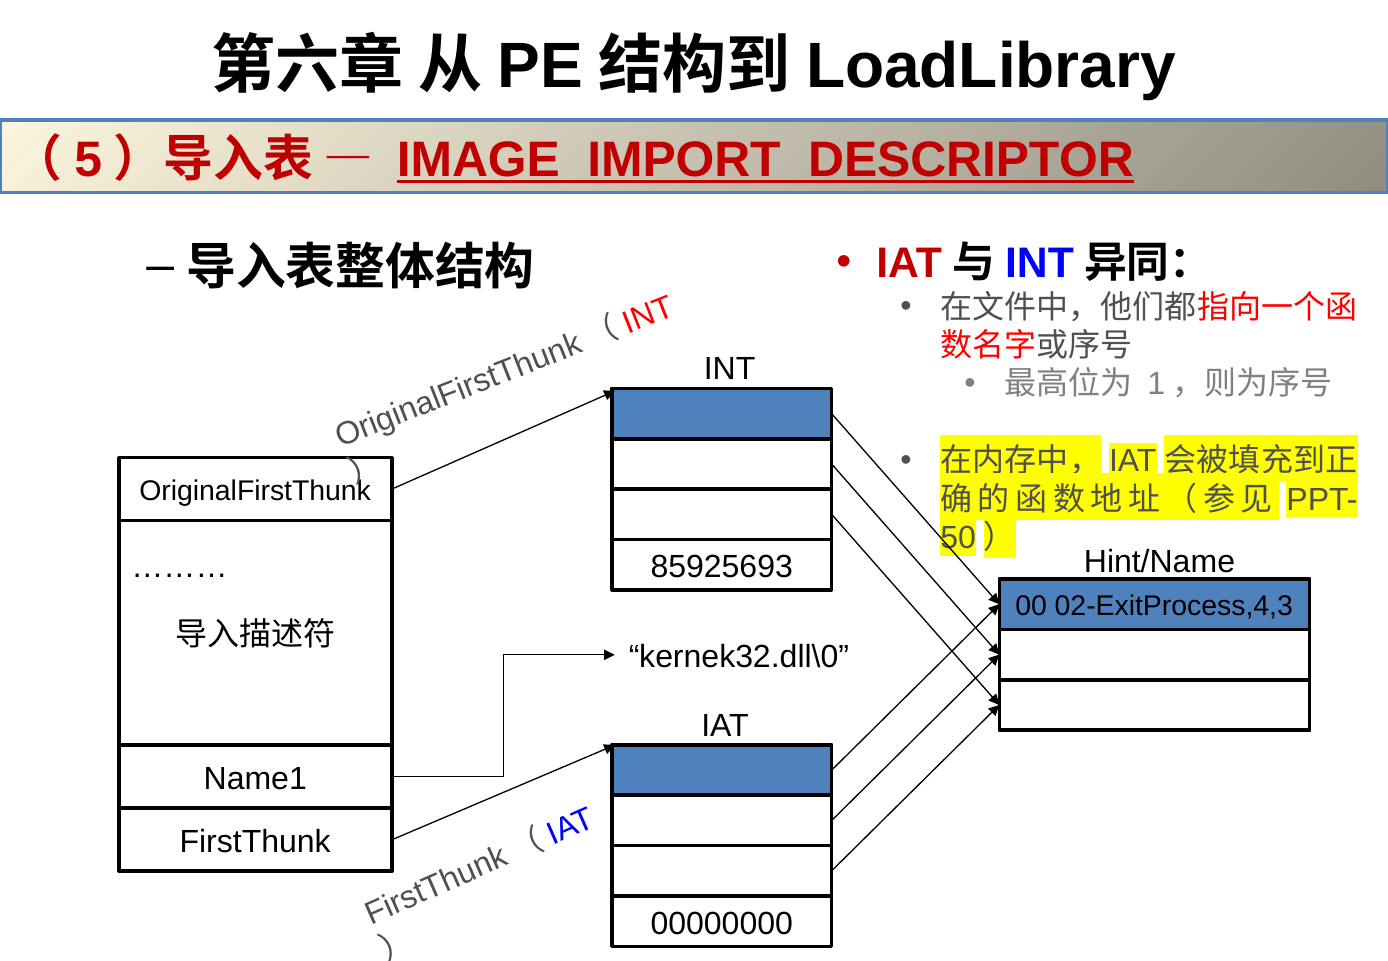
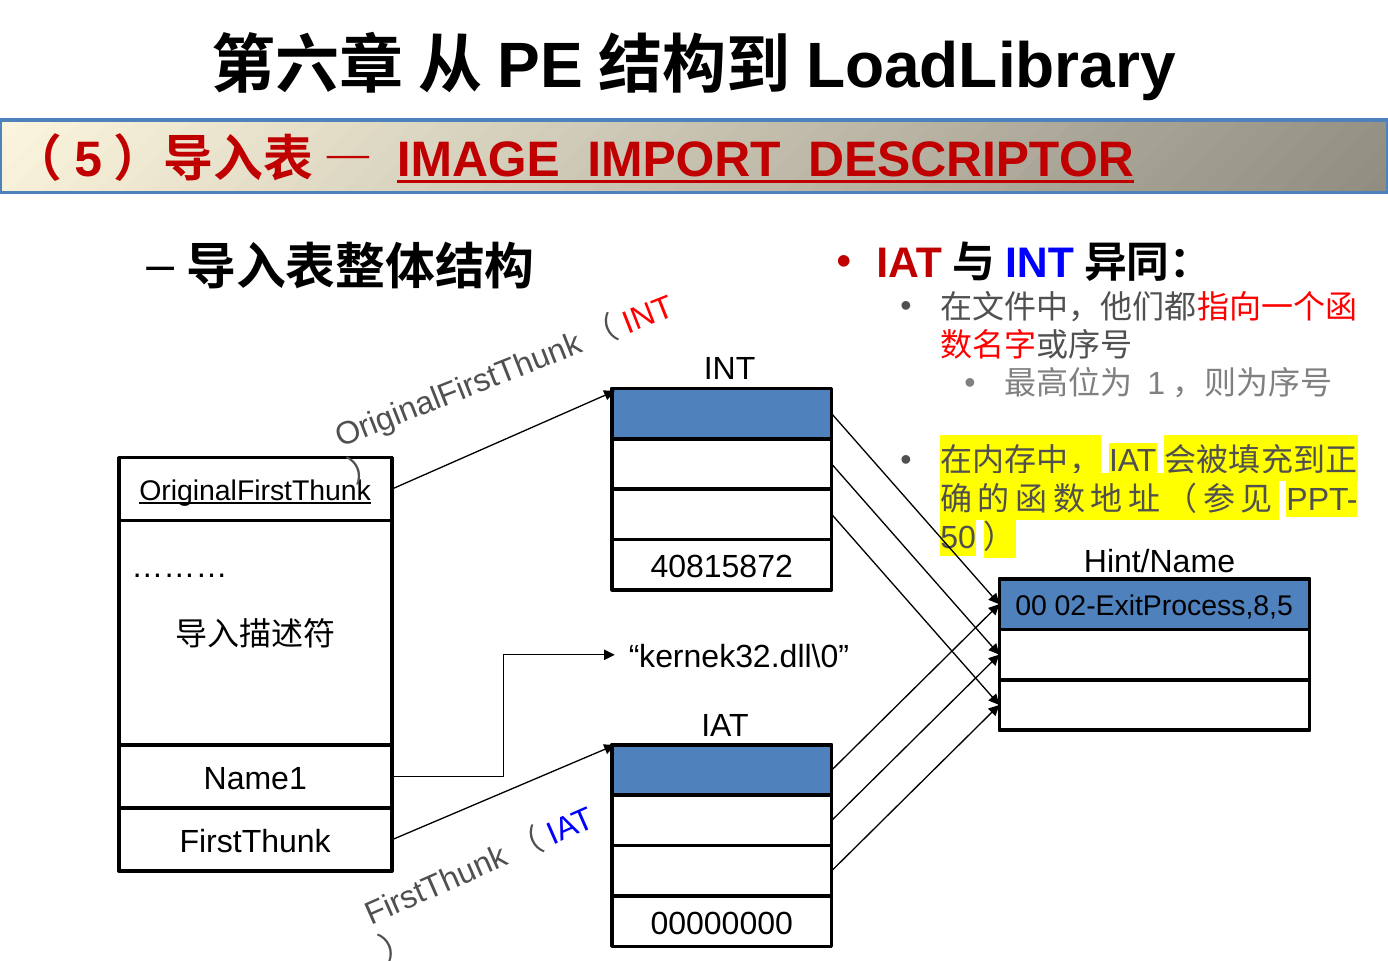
OriginalFirstThunk underline: none -> present (255, 491)
85925693: 85925693 -> 40815872 (722, 567)
02-ExitProcess,4,3: 02-ExitProcess,4,3 -> 02-ExitProcess,8,5 (1174, 606)
